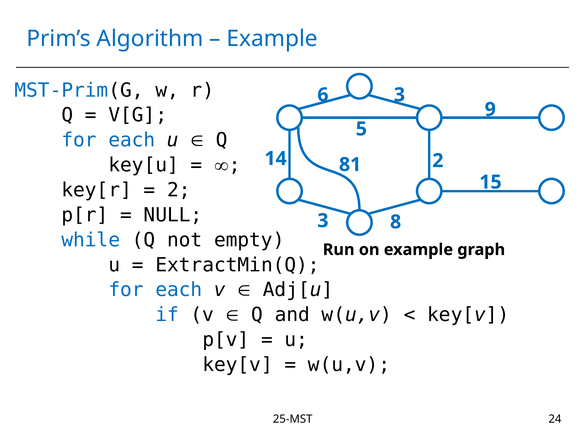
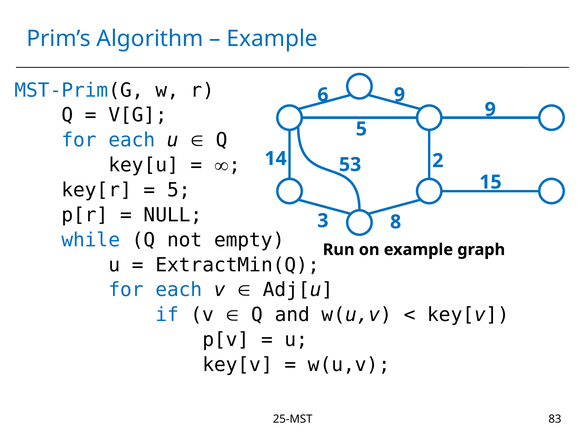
6 3: 3 -> 9 (399, 95)
81: 81 -> 53 (350, 165)
2: 2 -> 5 (179, 190)
24: 24 -> 83 (555, 419)
